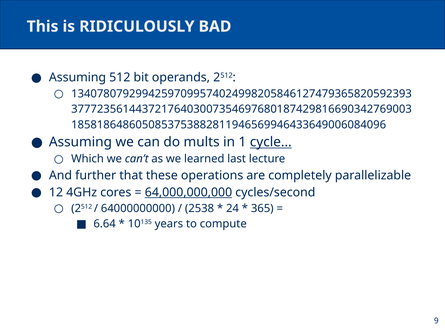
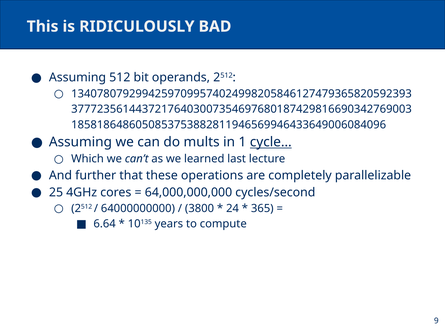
12: 12 -> 25 (56, 192)
64,000,000,000 underline: present -> none (188, 192)
2538: 2538 -> 3800 (200, 208)
